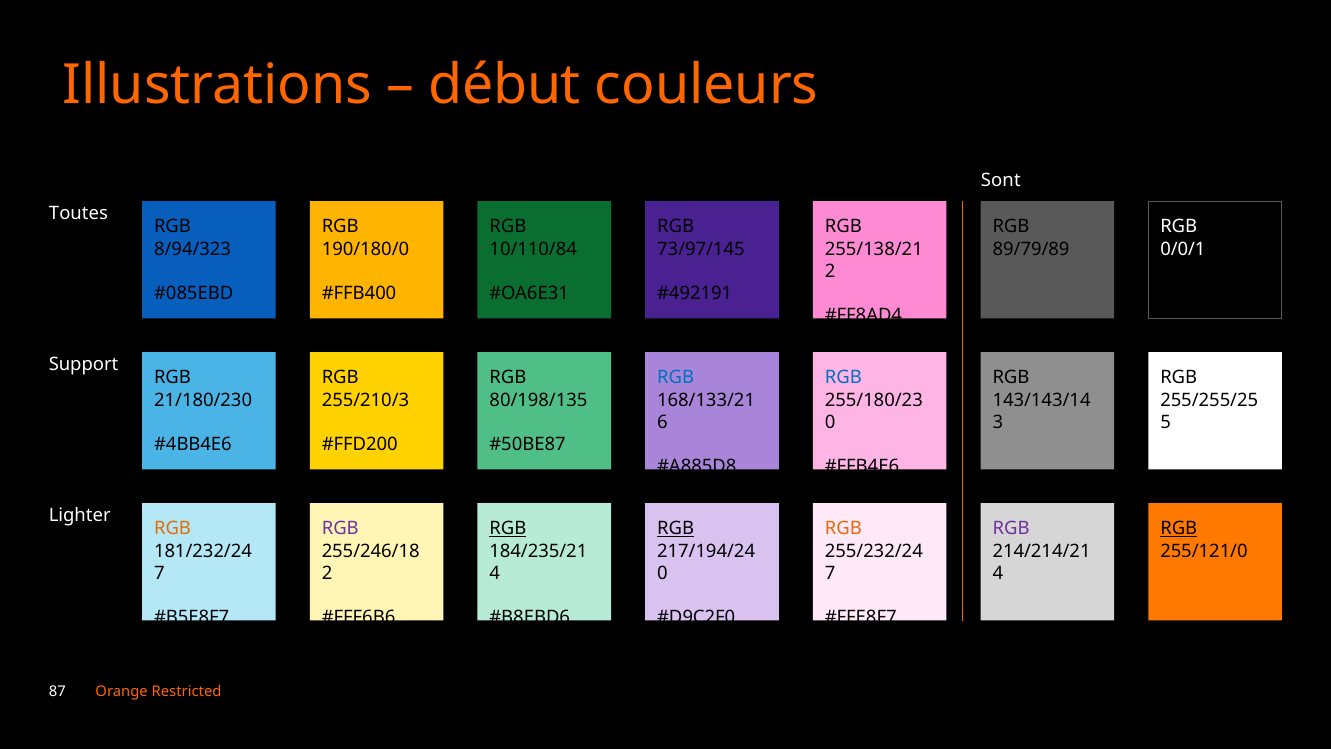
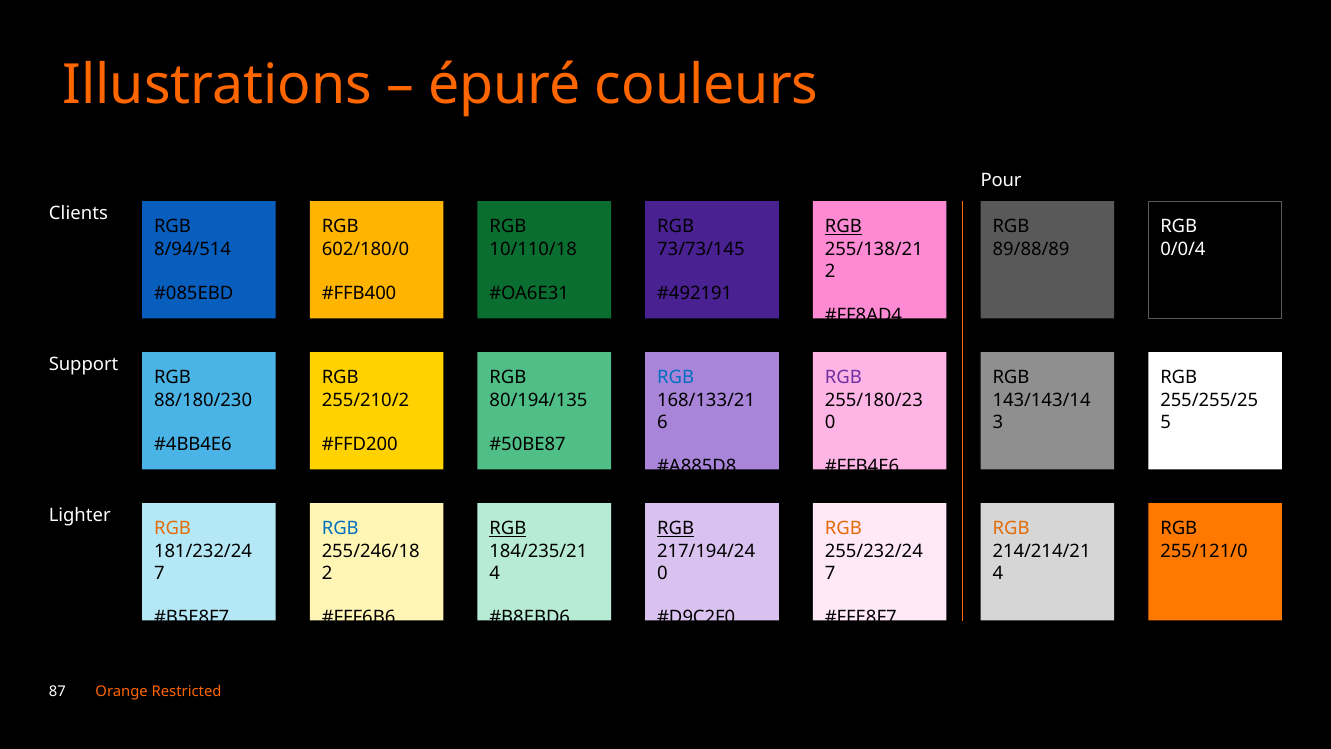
début: début -> épuré (505, 86)
Sont: Sont -> Pour (1001, 180)
Toutes: Toutes -> Clients (78, 213)
RGB underline: none -> present (843, 227)
8/94/323: 8/94/323 -> 8/94/514 (193, 249)
190/180/0: 190/180/0 -> 602/180/0 (365, 249)
10/110/84: 10/110/84 -> 10/110/18 (533, 249)
73/97/145: 73/97/145 -> 73/73/145 (701, 249)
89/79/89: 89/79/89 -> 89/88/89 (1031, 249)
0/0/1: 0/0/1 -> 0/0/4 (1183, 249)
RGB colour: blue -> purple (843, 378)
21/180/230: 21/180/230 -> 88/180/230 (203, 400)
255/210/3: 255/210/3 -> 255/210/2 (365, 400)
80/198/135: 80/198/135 -> 80/194/135 (538, 400)
RGB colour: purple -> blue (340, 529)
RGB colour: purple -> orange (1011, 529)
RGB underline: present -> none (1179, 529)
